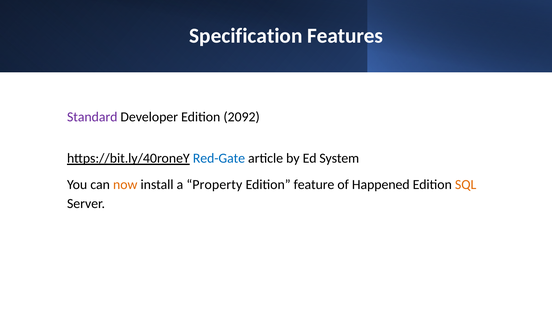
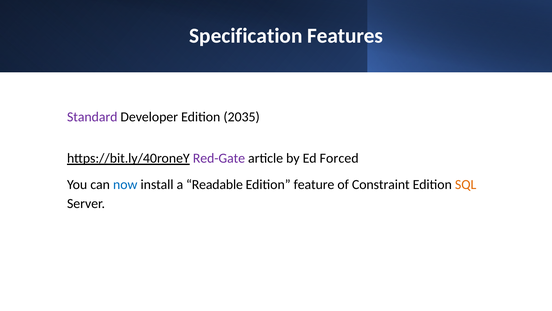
2092: 2092 -> 2035 (242, 117)
Red-Gate colour: blue -> purple (219, 158)
System: System -> Forced (339, 158)
now colour: orange -> blue (125, 184)
Property: Property -> Readable (215, 184)
Happened: Happened -> Constraint (381, 184)
